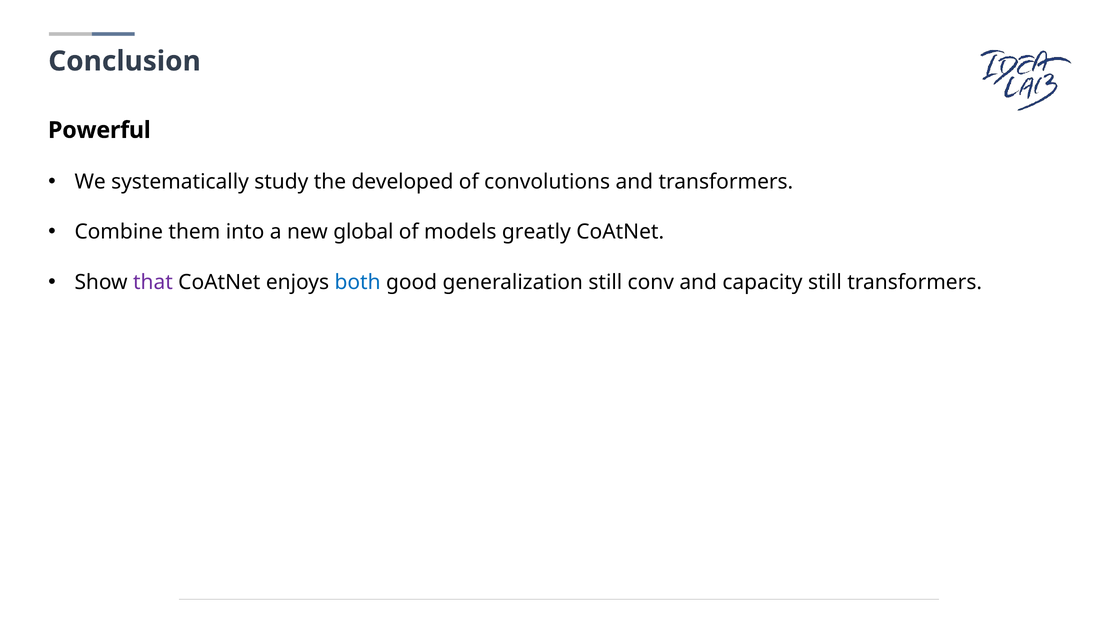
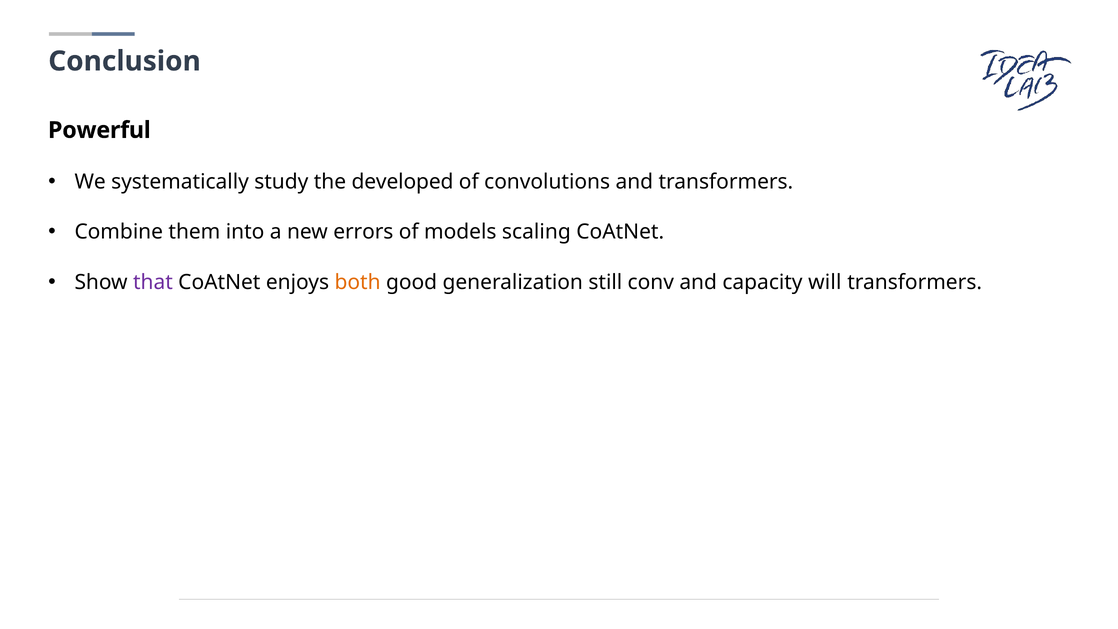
global: global -> errors (363, 232)
greatly: greatly -> scaling (536, 232)
both colour: blue -> orange (358, 282)
capacity still: still -> will (825, 282)
